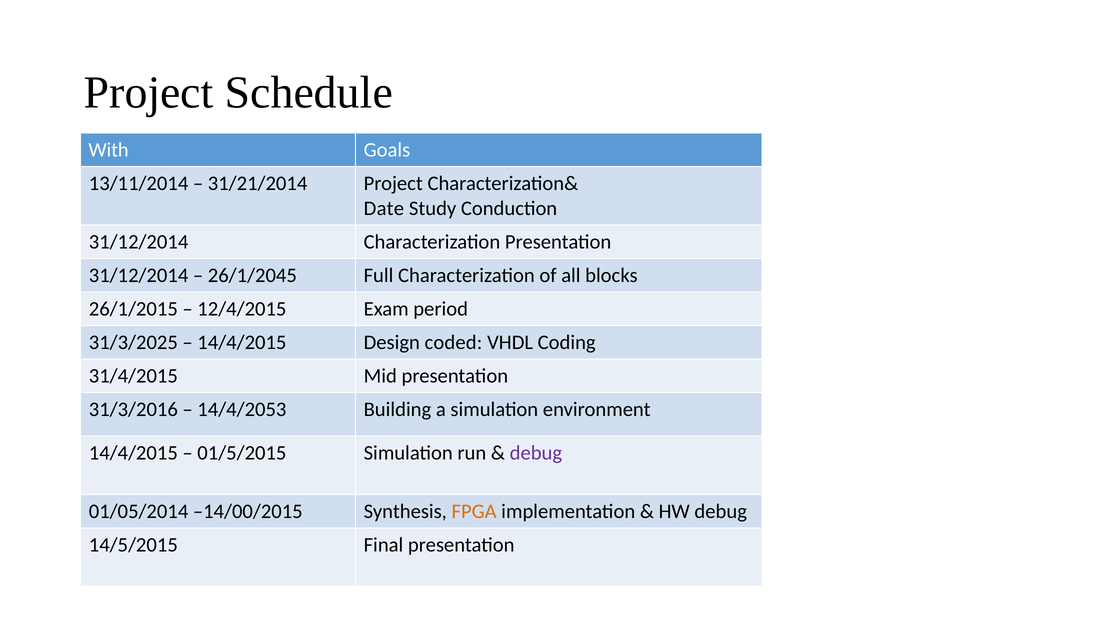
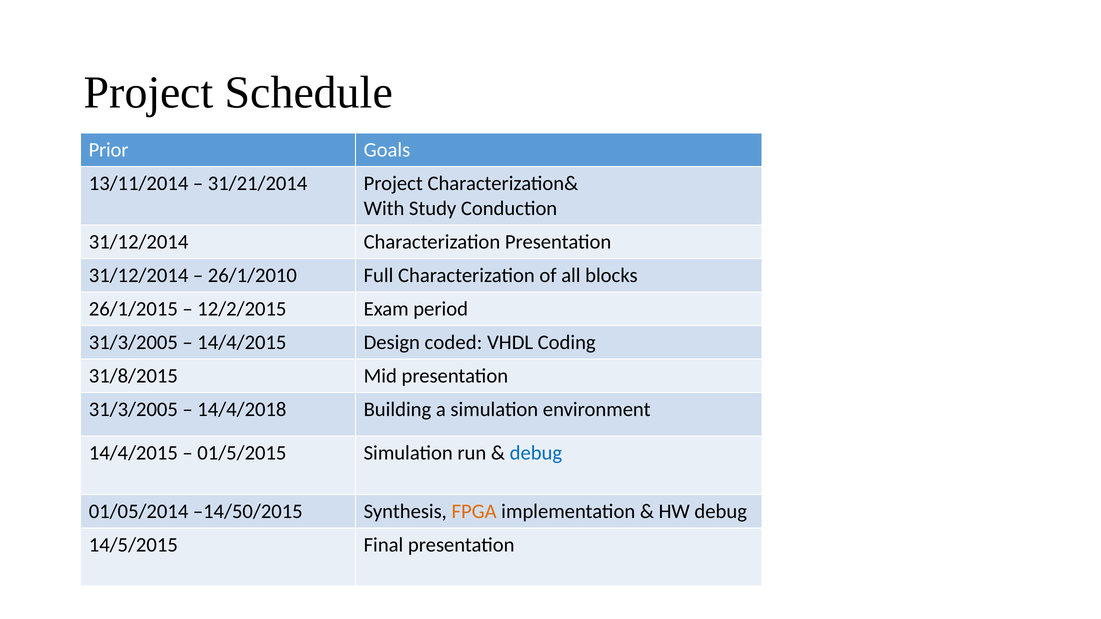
With: With -> Prior (109, 150)
Date: Date -> With (384, 209)
26/1/2045: 26/1/2045 -> 26/1/2010 (252, 276)
12/4/2015: 12/4/2015 -> 12/2/2015 (242, 309)
31/3/2025: 31/3/2025 -> 31/3/2005 (133, 343)
31/4/2015: 31/4/2015 -> 31/8/2015 (133, 376)
31/3/2016: 31/3/2016 -> 31/3/2005 (133, 410)
14/4/2053: 14/4/2053 -> 14/4/2018 (242, 410)
debug colour: purple -> blue (536, 453)
–14/00/2015: –14/00/2015 -> –14/50/2015 (248, 512)
